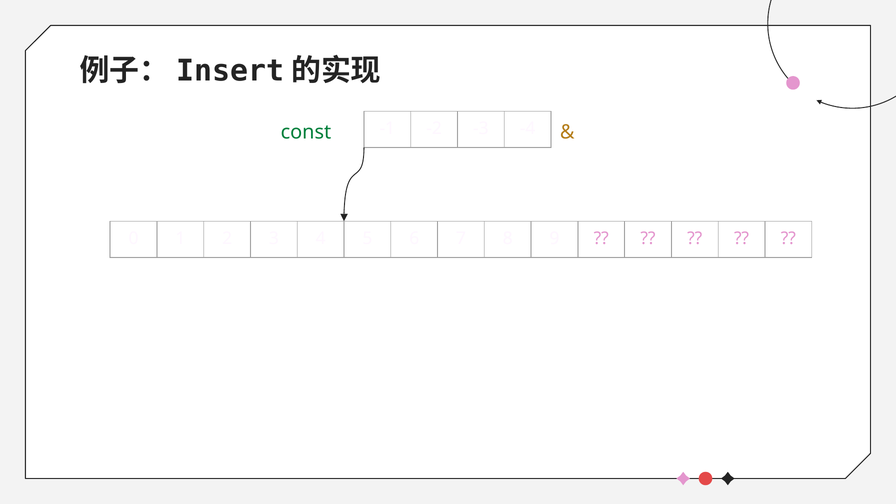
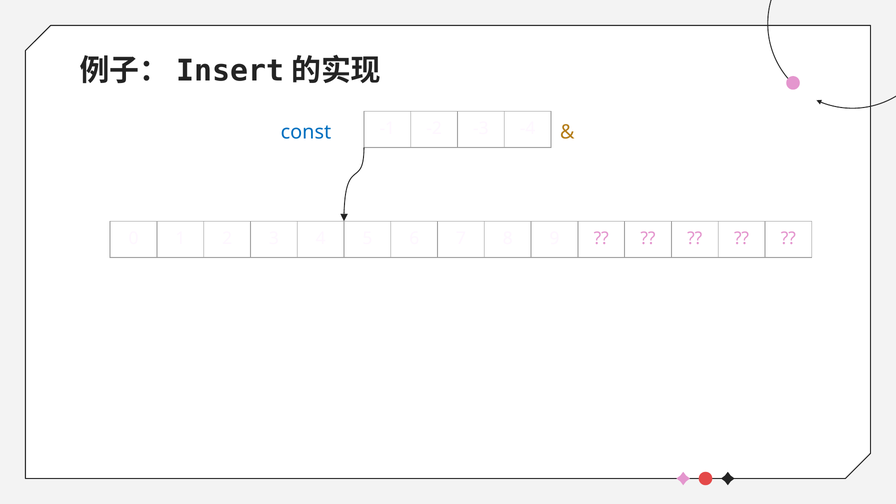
const colour: green -> blue (306, 132)
